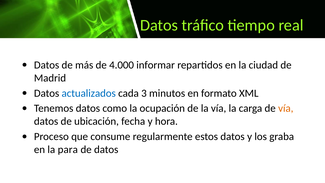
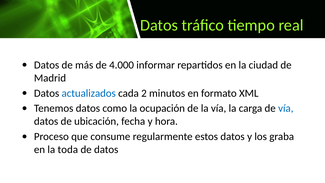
3: 3 -> 2 (144, 93)
vía colour: orange -> blue (286, 108)
para: para -> toda (68, 149)
